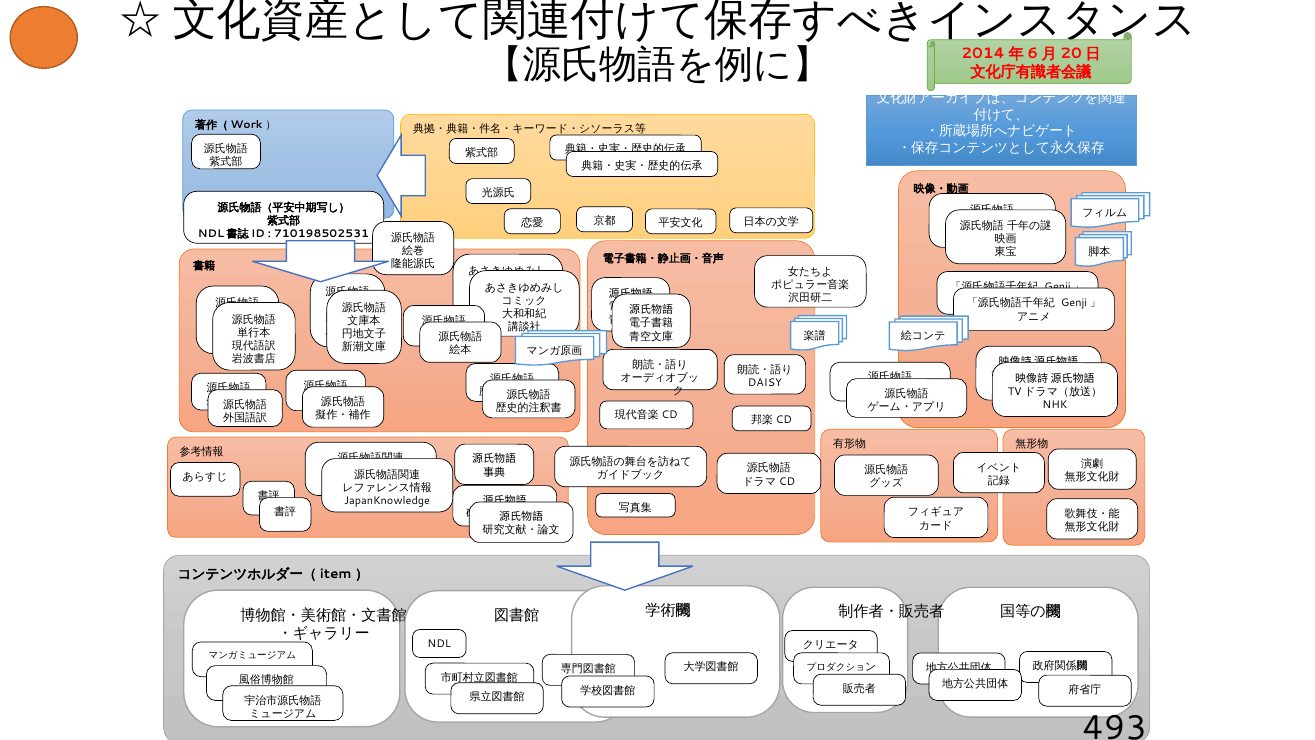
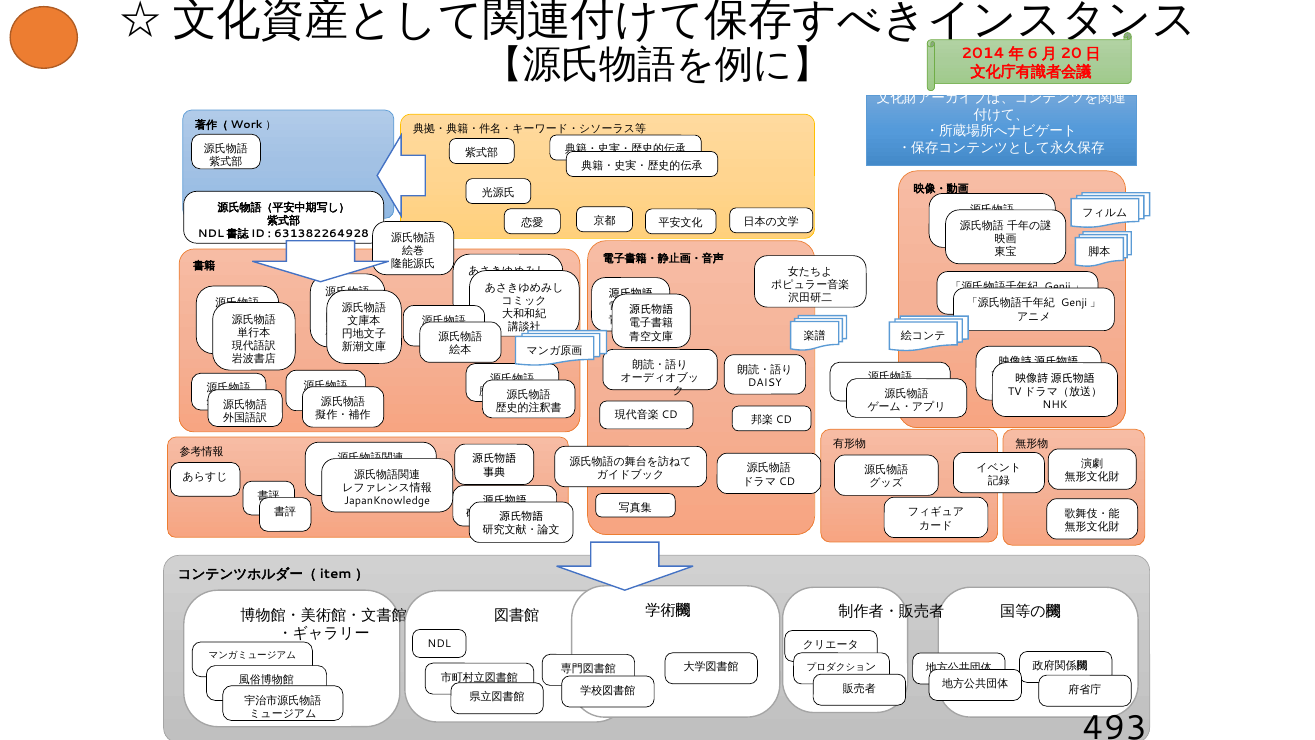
710198502531: 710198502531 -> 631382264928 (322, 233)
